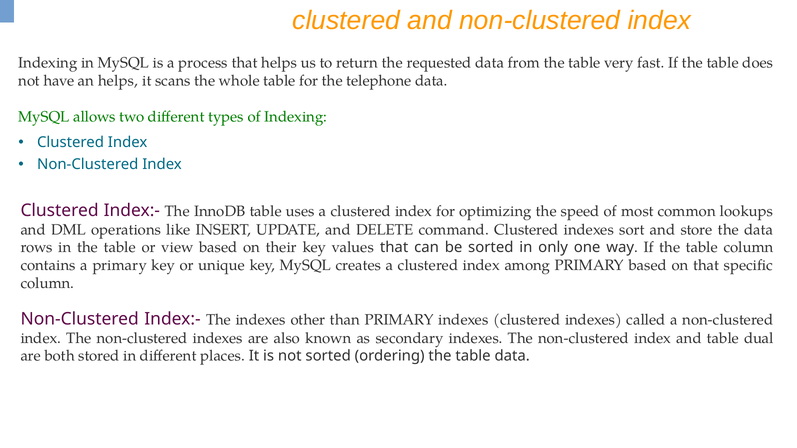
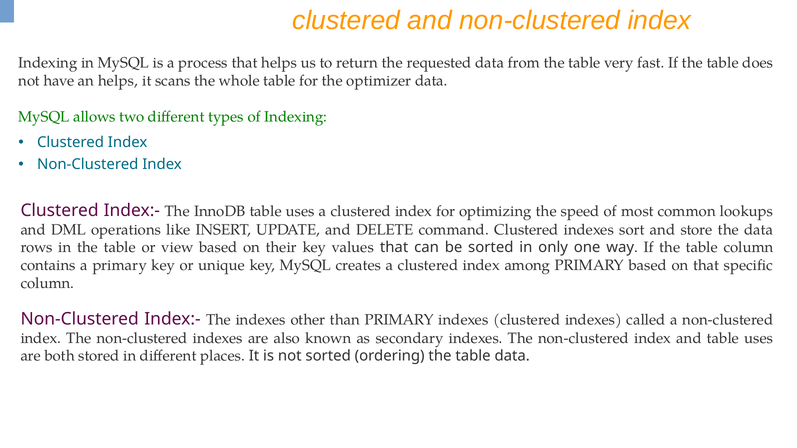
telephone: telephone -> optimizer (379, 81)
and table dual: dual -> uses (759, 338)
